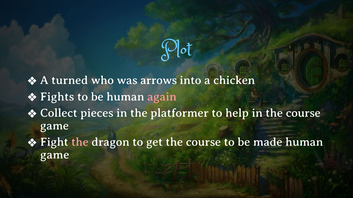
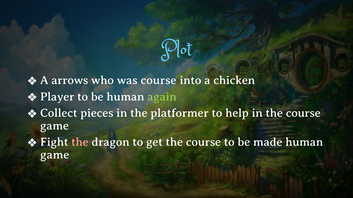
turned: turned -> arrows (70, 81)
was arrows: arrows -> course (159, 81)
Fights: Fights -> Player (57, 97)
again colour: pink -> light green (162, 97)
